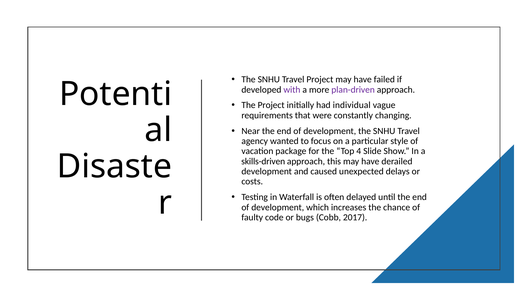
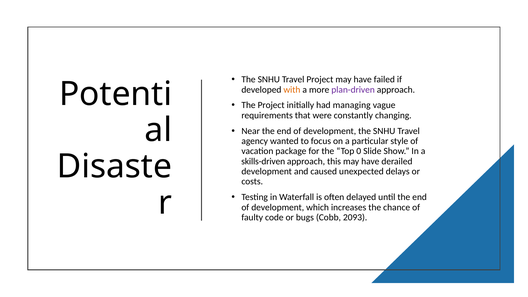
with colour: purple -> orange (292, 90)
individual: individual -> managing (352, 105)
4: 4 -> 0 (359, 151)
2017: 2017 -> 2093 (355, 217)
